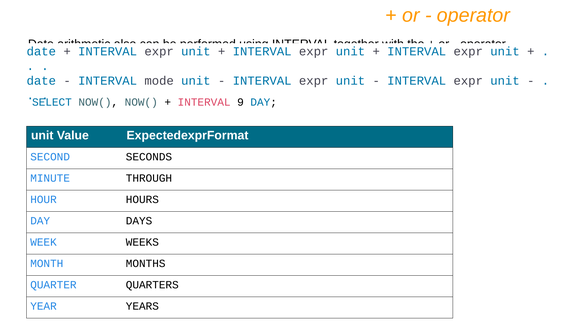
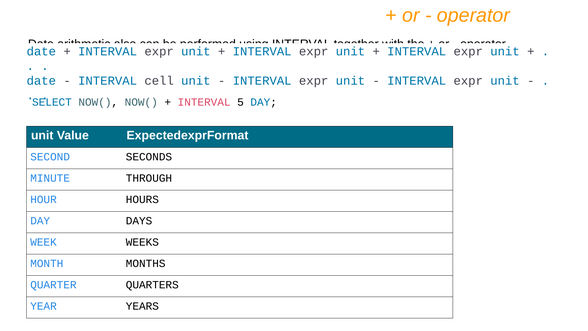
mode: mode -> cell (159, 81)
9: 9 -> 5 (240, 102)
